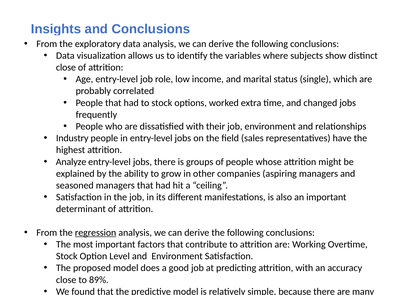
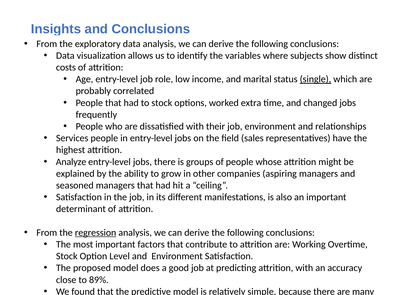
close: close -> costs (66, 67)
single underline: none -> present (315, 79)
Industry: Industry -> Services (72, 138)
